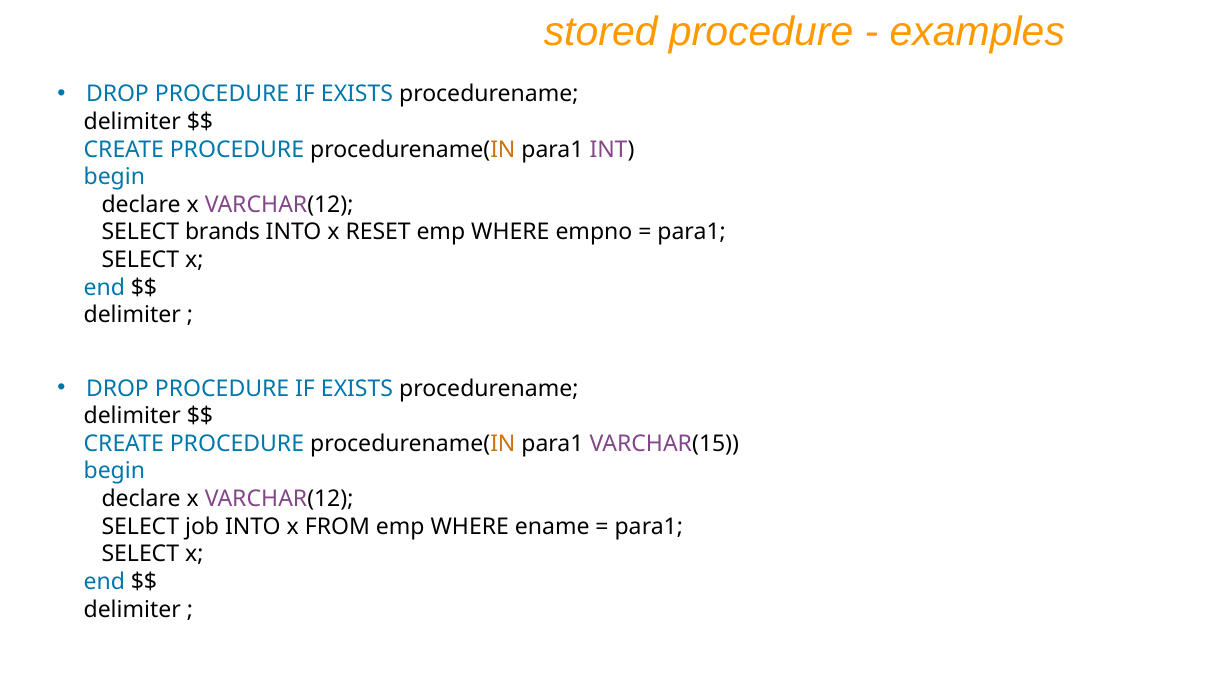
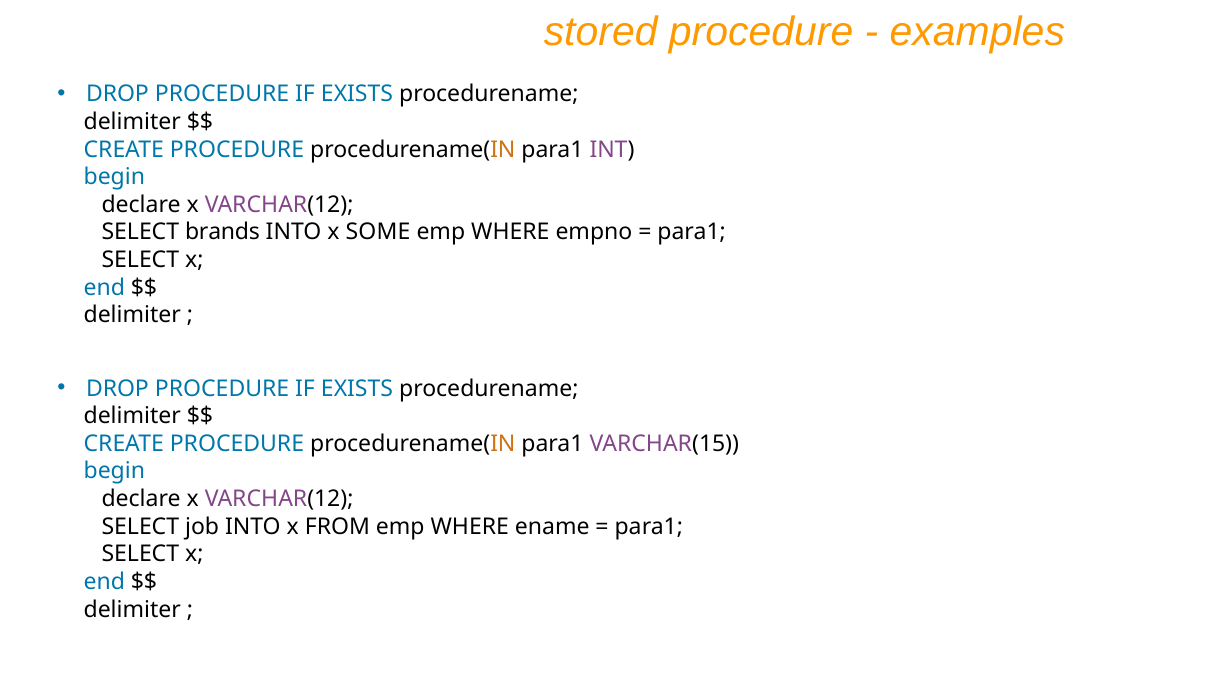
RESET: RESET -> SOME (378, 232)
